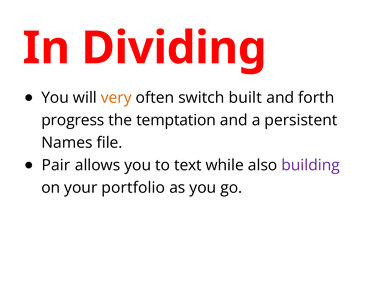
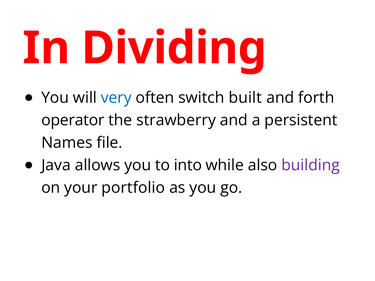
very colour: orange -> blue (116, 98)
progress: progress -> operator (73, 120)
temptation: temptation -> strawberry (176, 120)
Pair: Pair -> Java (56, 165)
text: text -> into (188, 165)
